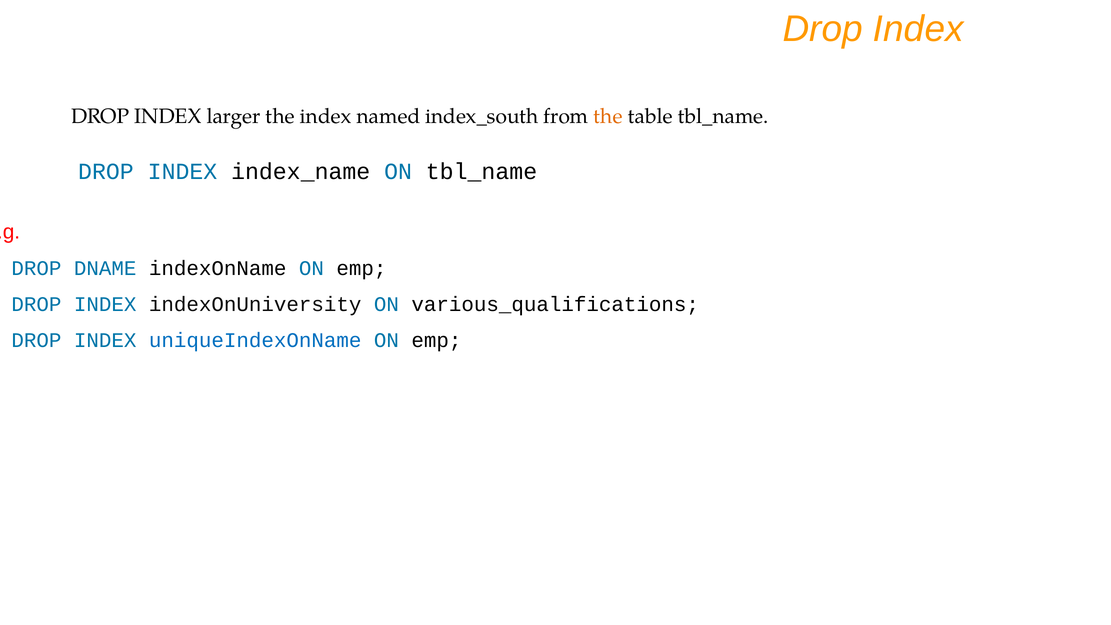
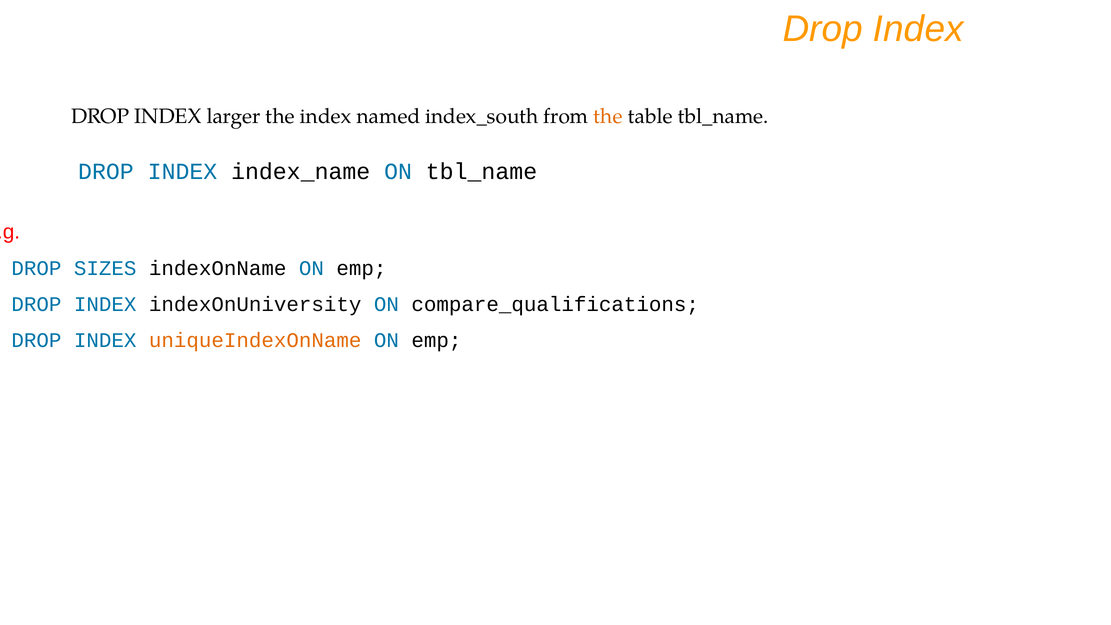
DNAME: DNAME -> SIZES (105, 268)
various_qualifications: various_qualifications -> compare_qualifications (555, 304)
uniqueIndexOnName colour: blue -> orange (255, 340)
